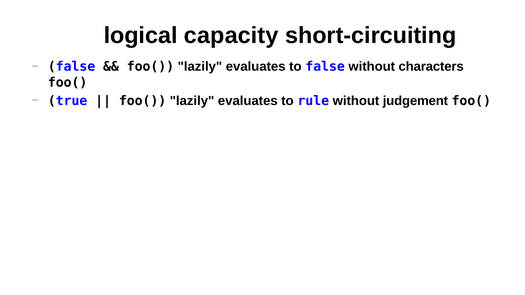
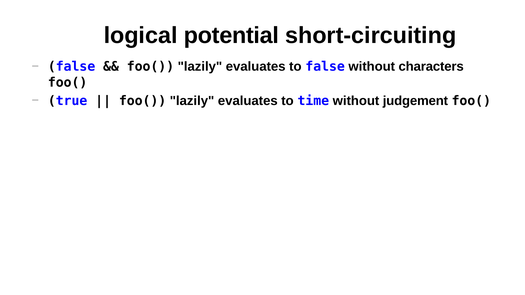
capacity: capacity -> potential (231, 35)
rule: rule -> time (313, 101)
